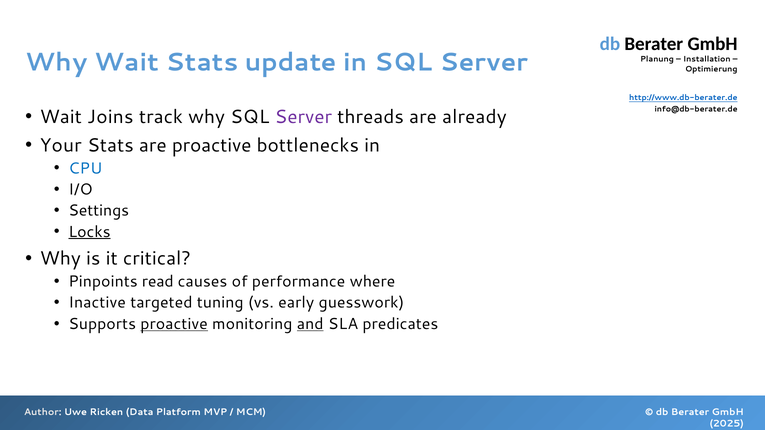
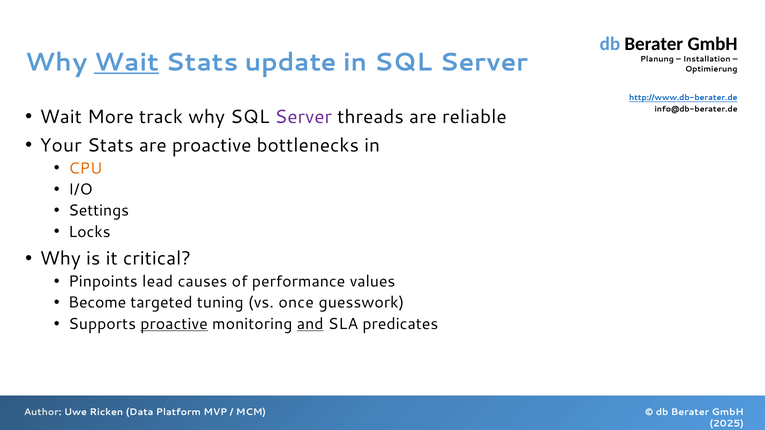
Wait underline: none -> present (126, 63)
Joins: Joins -> More (110, 117)
already: already -> reliable (474, 117)
CPU colour: blue -> orange (85, 168)
Locks underline: present -> none (89, 232)
read: read -> lead (158, 282)
where: where -> values (373, 282)
Inactive: Inactive -> Become (97, 303)
early: early -> once (296, 303)
